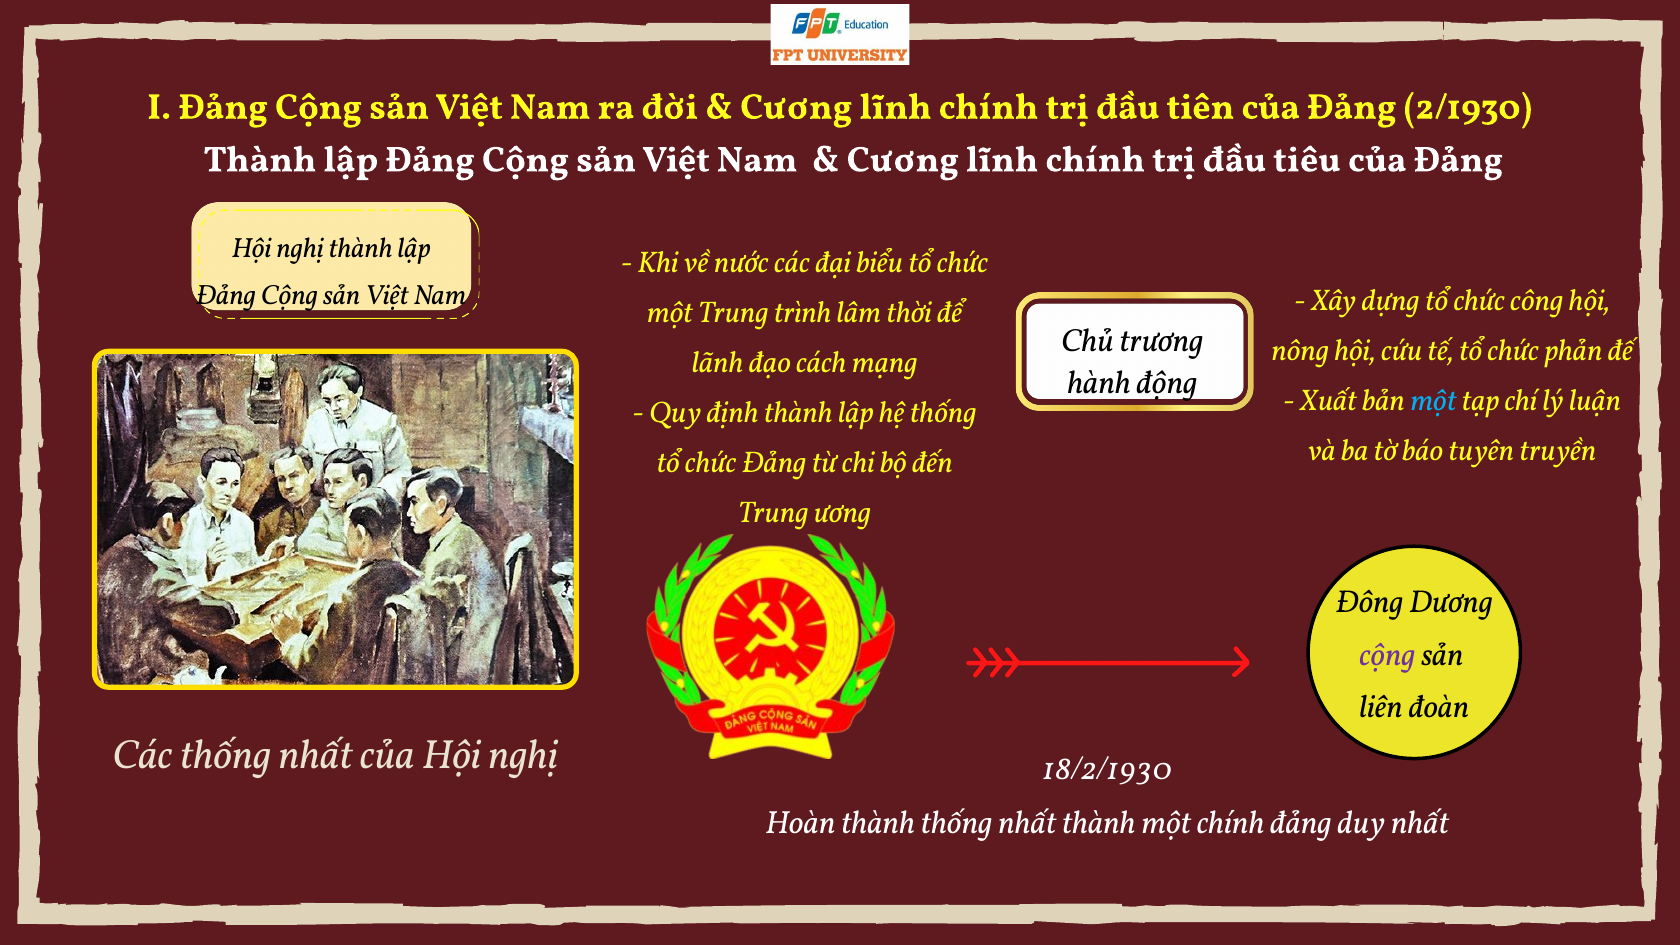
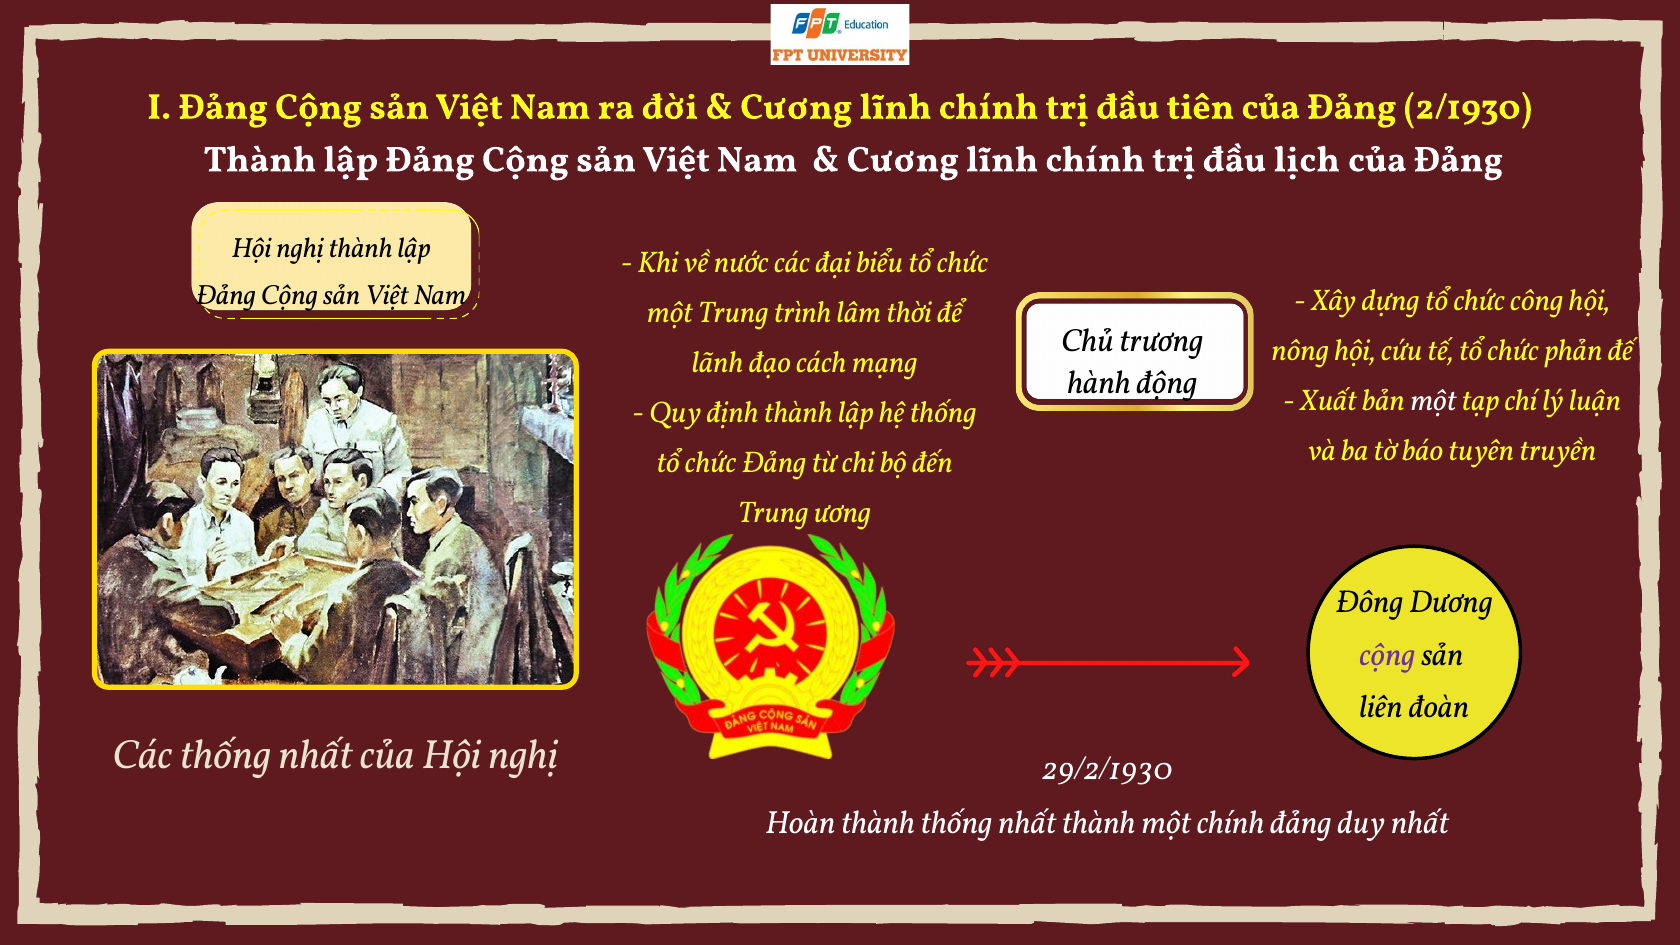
tiêu: tiêu -> lịch (1307, 160)
một colour: light blue -> white (1433, 401)
18/2/1930: 18/2/1930 -> 29/2/1930 (1108, 769)
